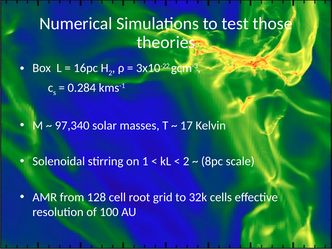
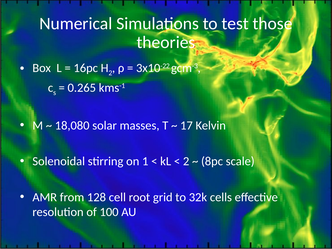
0.284: 0.284 -> 0.265 (82, 88)
97,340: 97,340 -> 18,080 (72, 126)
